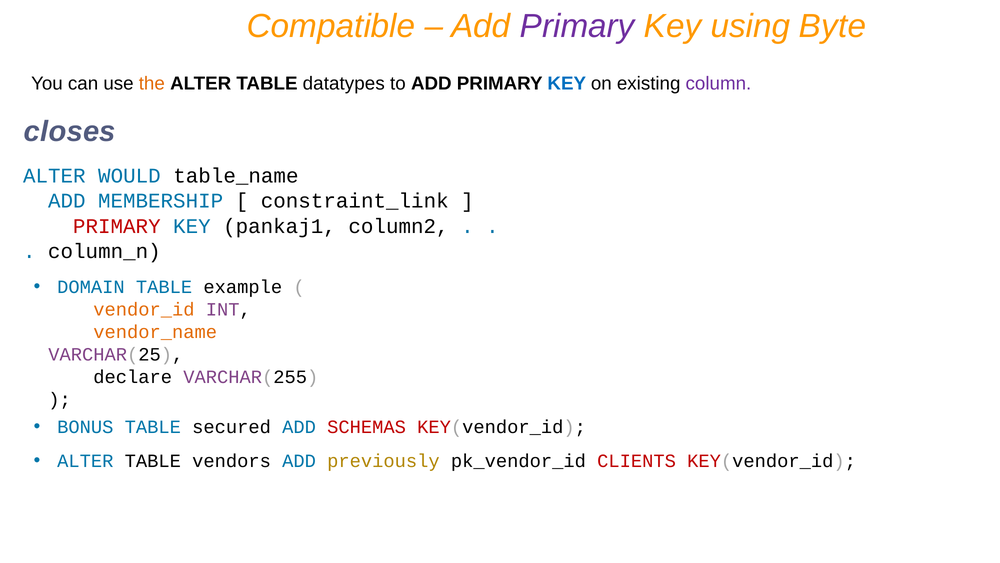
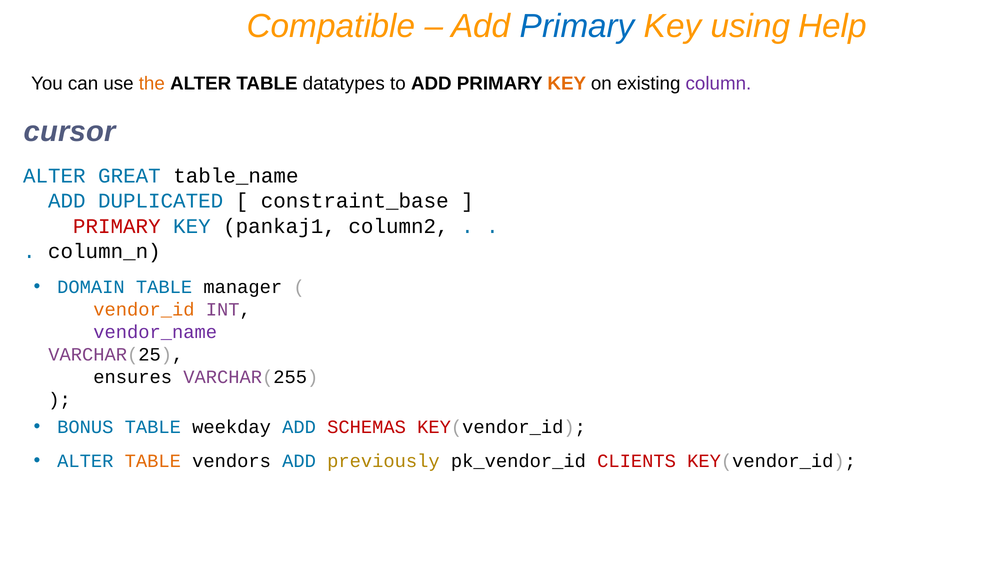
Primary colour: purple -> blue (577, 26)
Byte: Byte -> Help (833, 26)
KEY colour: blue -> orange (567, 83)
closes: closes -> cursor (70, 132)
WOULD: WOULD -> GREAT (129, 176)
MEMBERSHIP: MEMBERSHIP -> DUPLICATED (161, 201)
constraint_link: constraint_link -> constraint_base (355, 201)
example: example -> manager (243, 287)
vendor_name colour: orange -> purple (155, 332)
declare: declare -> ensures (133, 377)
secured: secured -> weekday (232, 427)
TABLE colour: black -> orange (153, 461)
